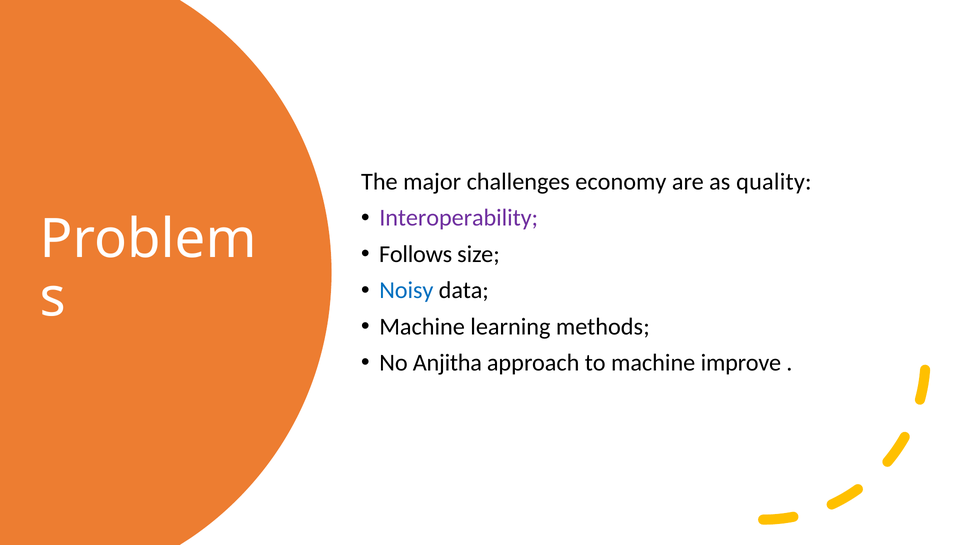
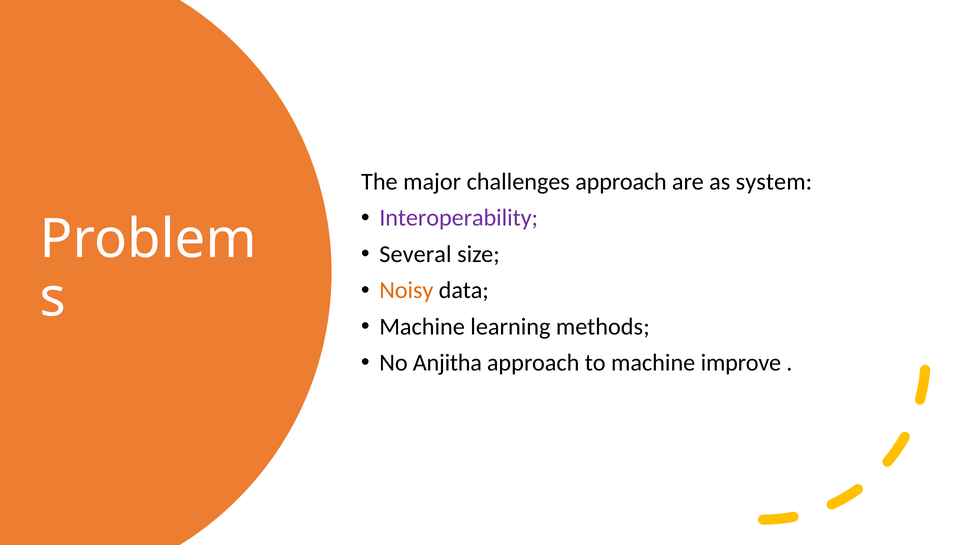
challenges economy: economy -> approach (621, 182)
quality: quality -> system (774, 182)
Follows: Follows -> Several (415, 255)
Noisy colour: blue -> orange (406, 291)
